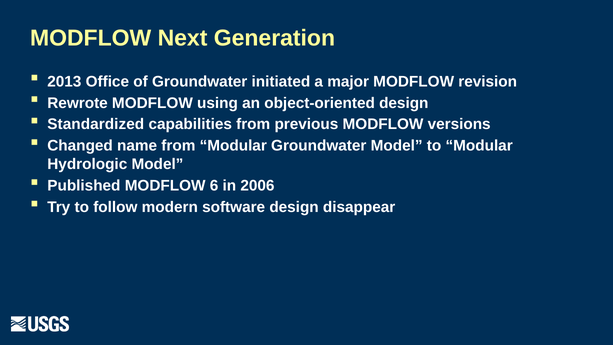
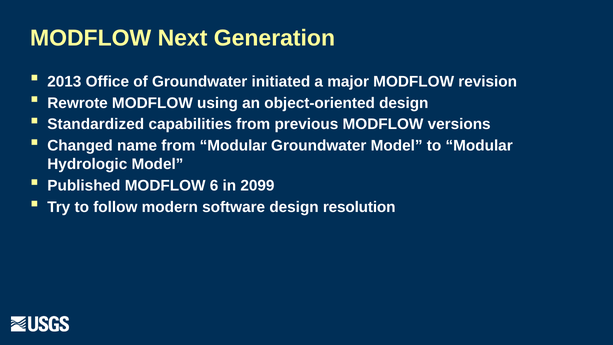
2006: 2006 -> 2099 (257, 186)
disappear: disappear -> resolution (359, 207)
